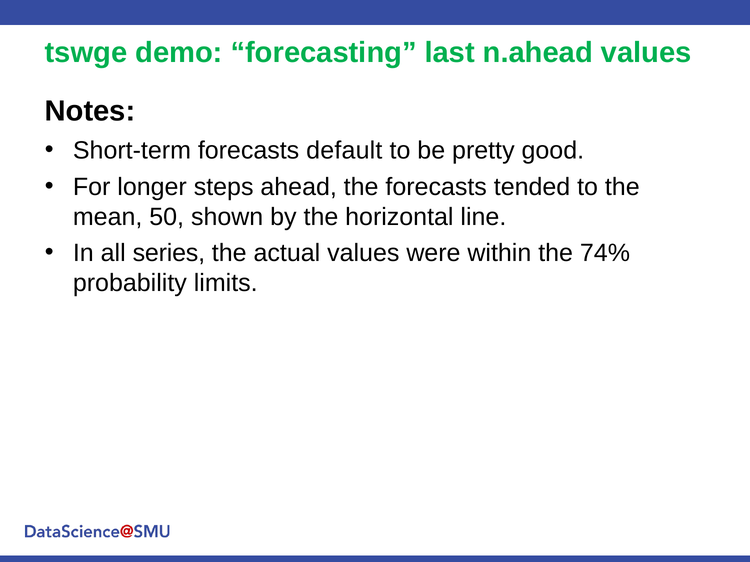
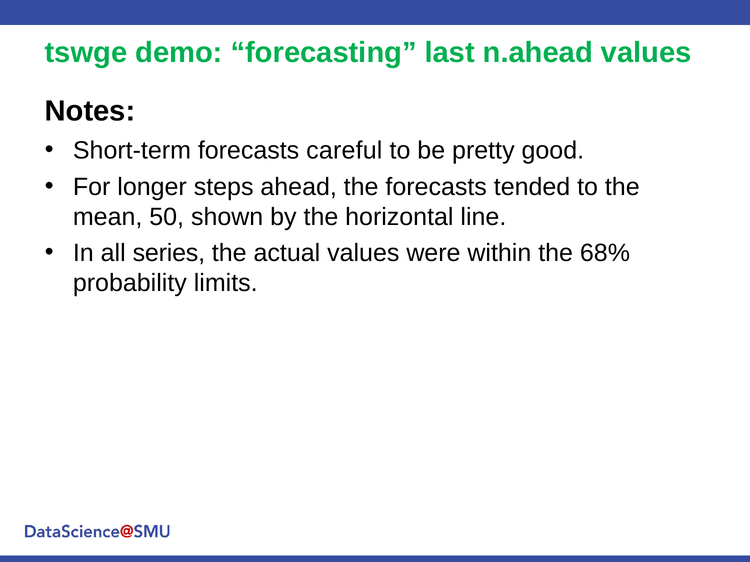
default: default -> careful (344, 151)
74%: 74% -> 68% (605, 253)
